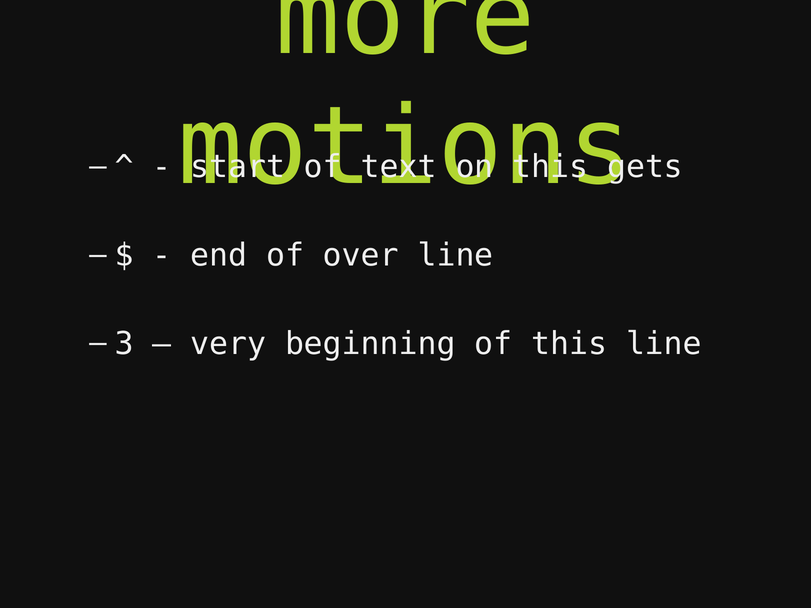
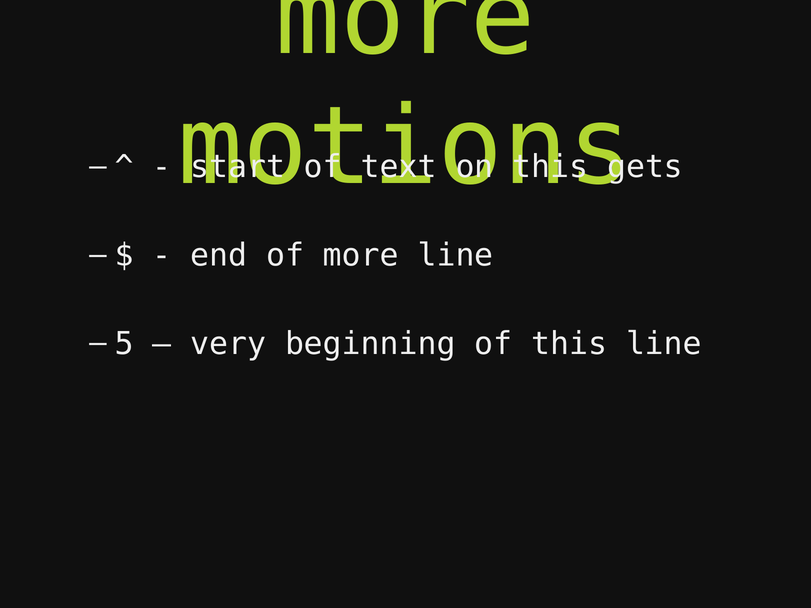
of over: over -> more (361, 255)
3: 3 -> 5 (124, 344)
